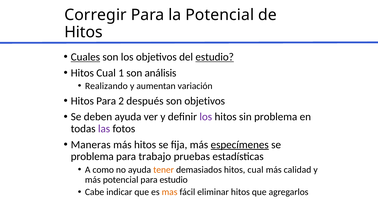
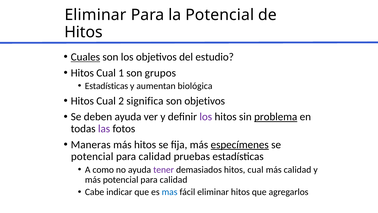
Corregir: Corregir -> Eliminar (95, 15)
estudio underline: present -> none (215, 57)
análisis: análisis -> grupos (160, 73)
Realizando: Realizando -> Estadísticas (106, 86)
variación: variación -> biológica (195, 86)
Para: Para -> Cual (106, 101)
después: después -> significa (145, 101)
problema underline: none -> present (276, 117)
problema: problema -> potencial (92, 156)
trabajo: trabajo -> calidad (155, 156)
tener colour: orange -> purple (164, 169)
más potencial para estudio: estudio -> calidad (174, 180)
mas colour: orange -> blue (170, 192)
